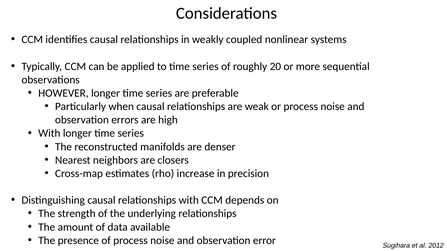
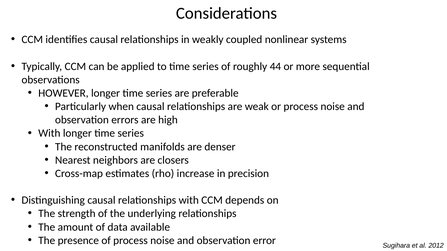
20: 20 -> 44 (275, 66)
